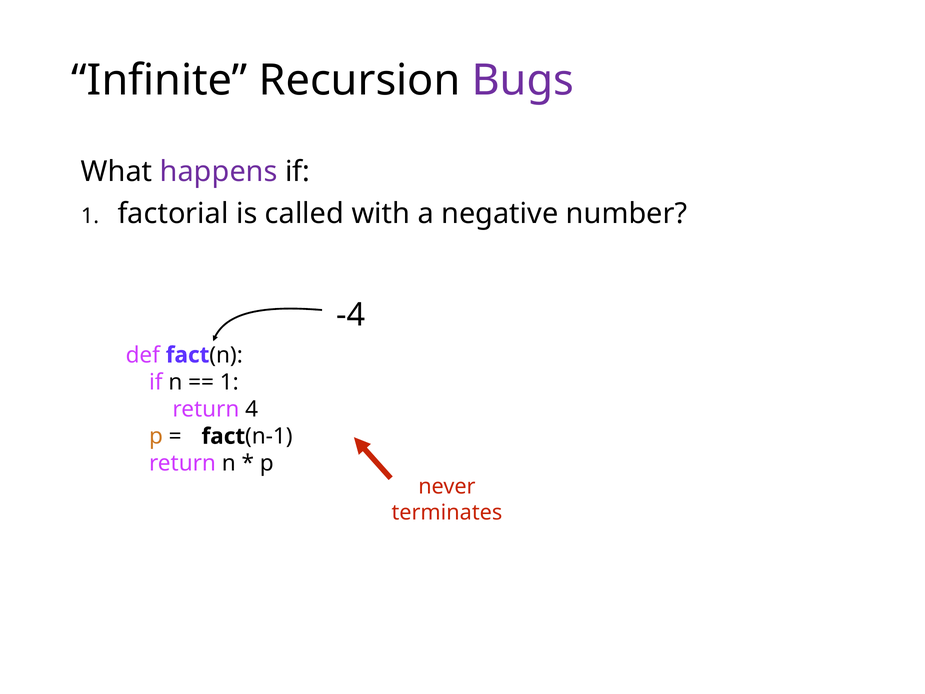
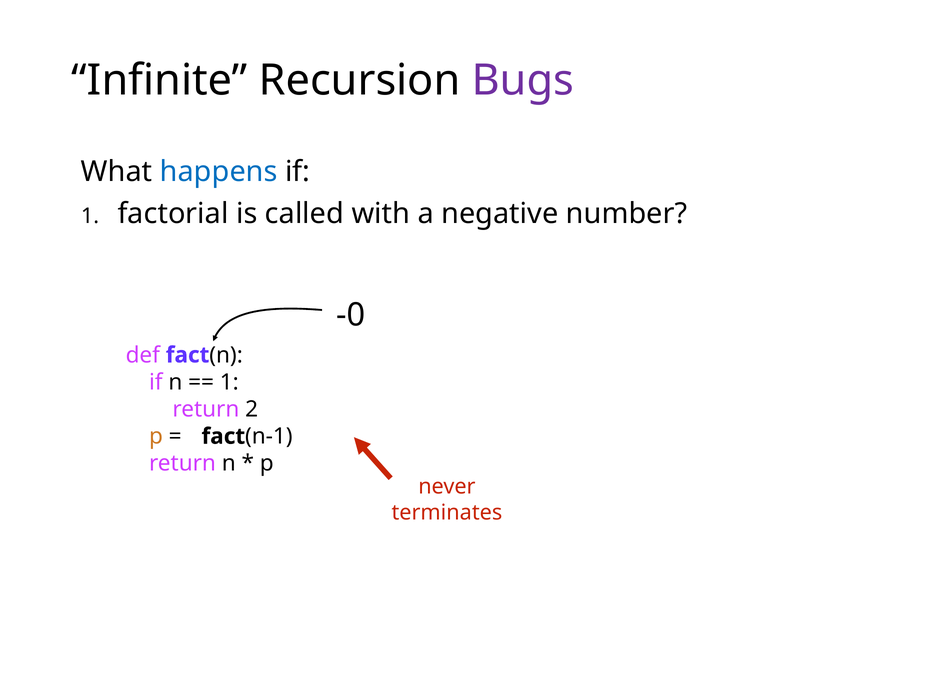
happens colour: purple -> blue (219, 171)
-4: -4 -> -0 (351, 315)
4: 4 -> 2 (252, 409)
